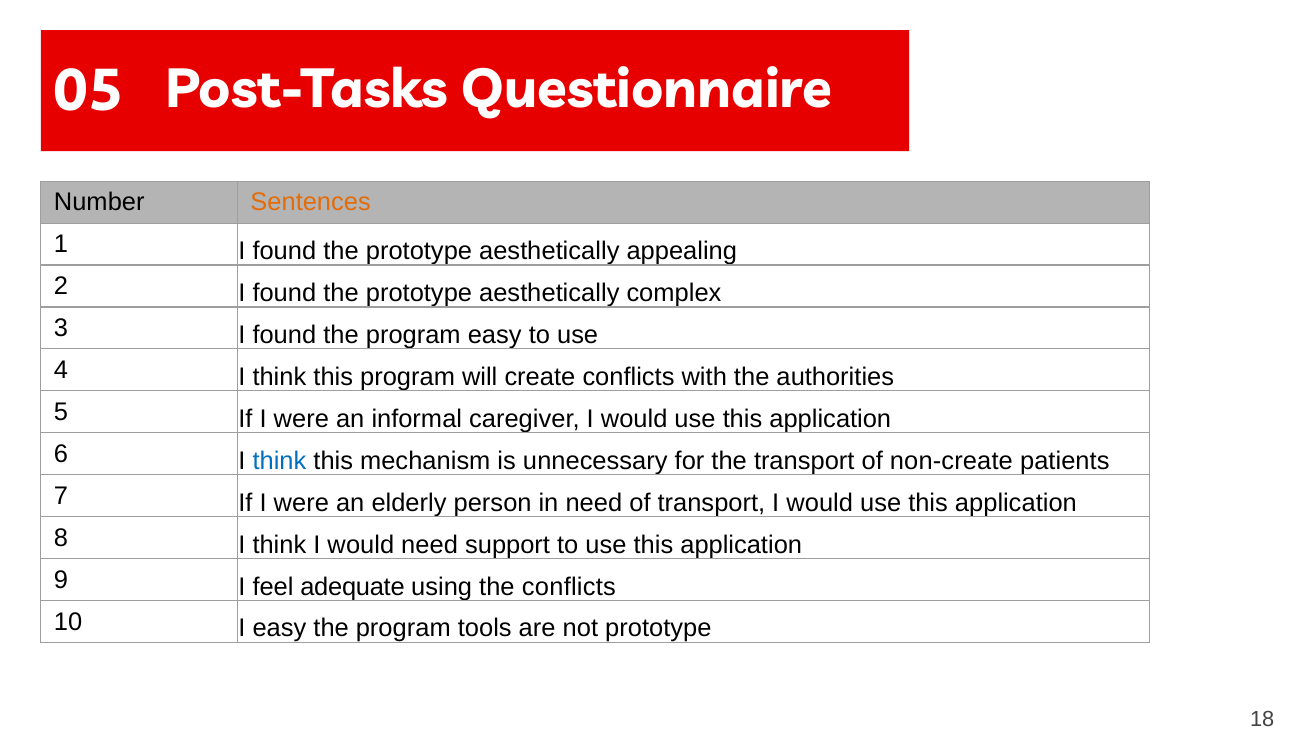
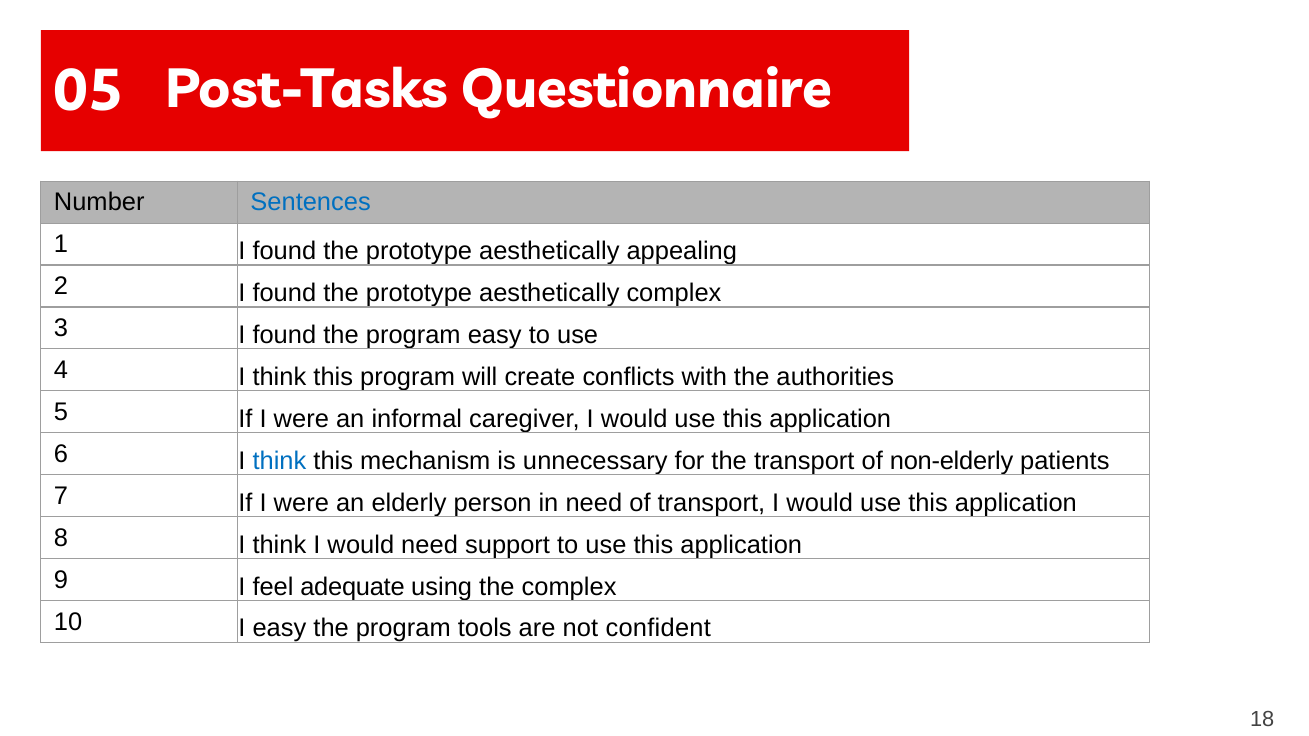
Sentences colour: orange -> blue (311, 203)
non-create: non-create -> non-elderly (952, 461)
the conflicts: conflicts -> complex (569, 587)
not prototype: prototype -> confident (658, 629)
